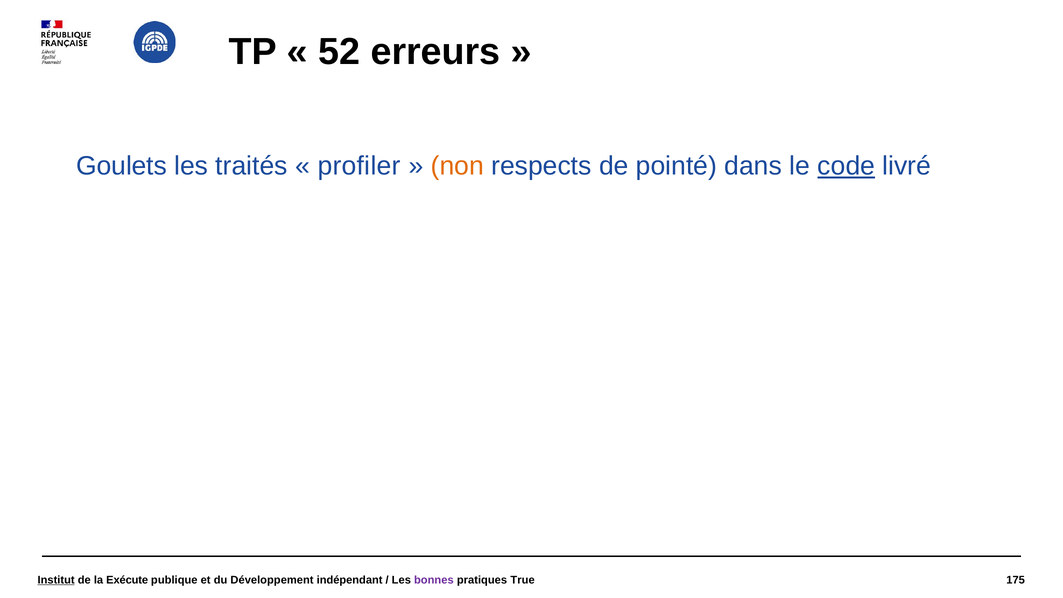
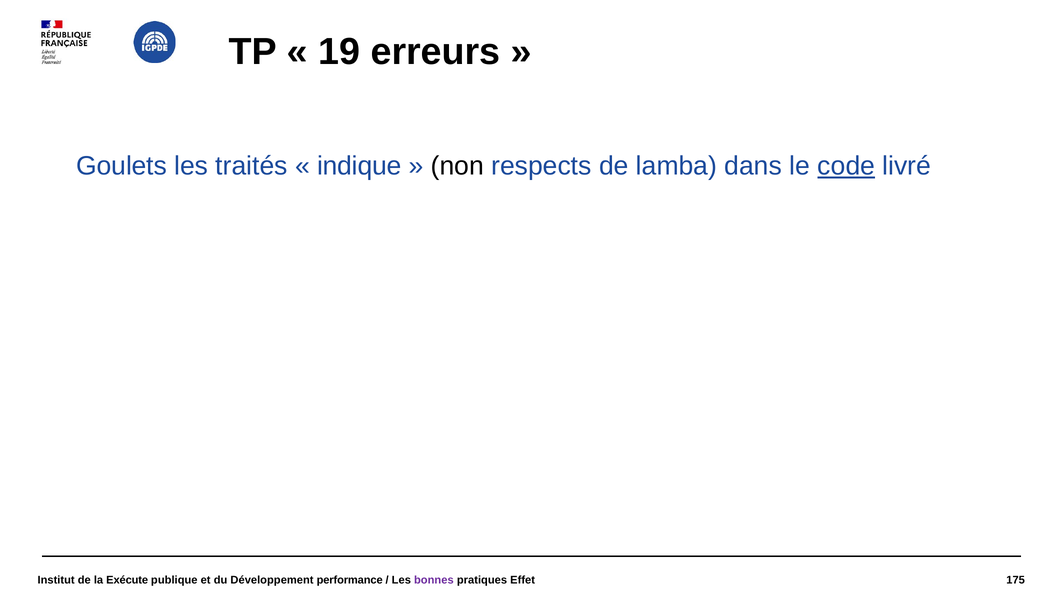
52: 52 -> 19 (339, 52)
profiler: profiler -> indique (359, 166)
non colour: orange -> black (457, 166)
pointé: pointé -> lamba (677, 166)
Institut underline: present -> none (56, 580)
indépendant: indépendant -> performance (350, 580)
True: True -> Effet (523, 580)
